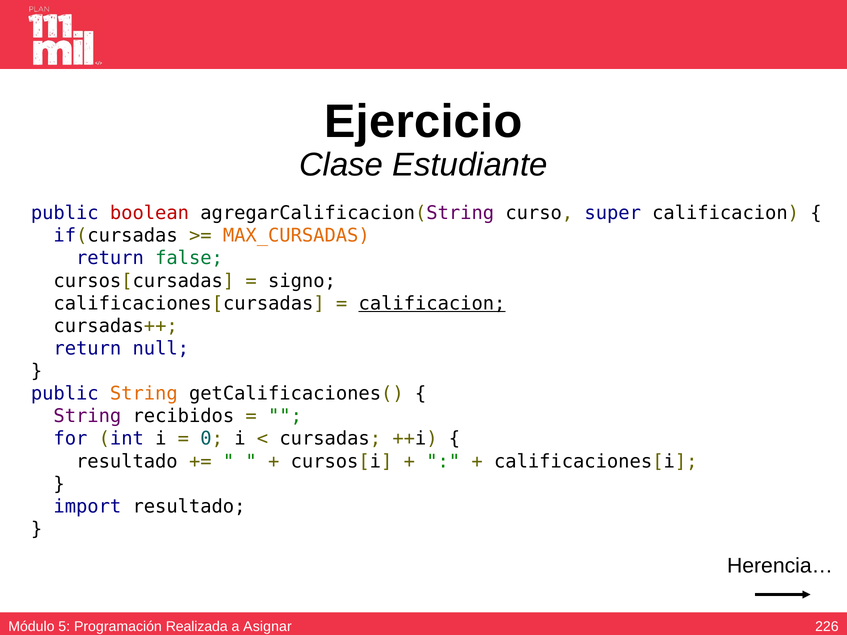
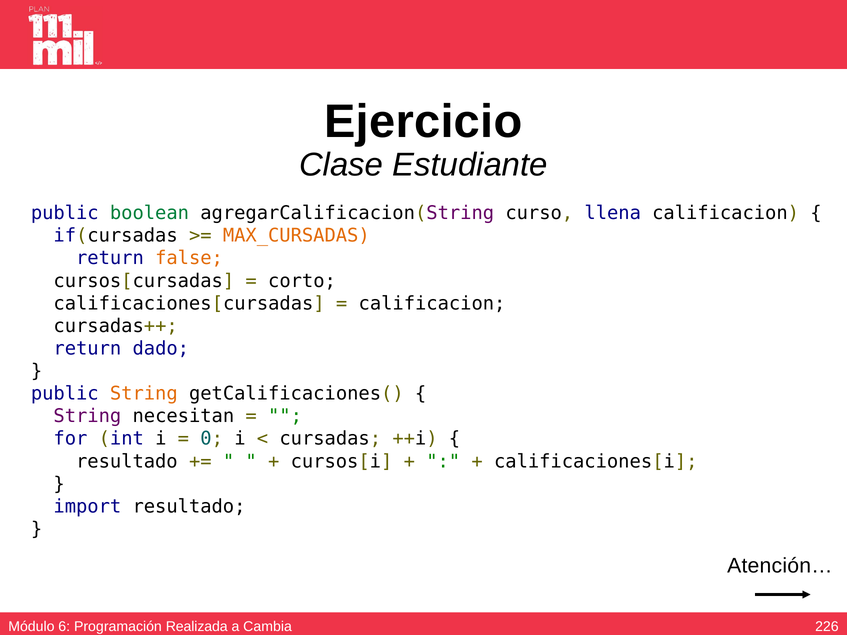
boolean colour: red -> green (149, 213)
super: super -> llena (613, 213)
false colour: green -> orange (189, 258)
signo: signo -> corto (302, 281)
calificacion underline: present -> none (432, 303)
null: null -> dado (161, 349)
recibidos: recibidos -> necesitan (183, 416)
Herencia…: Herencia… -> Atención… (780, 566)
5: 5 -> 6 (64, 627)
Asignar: Asignar -> Cambia (268, 627)
